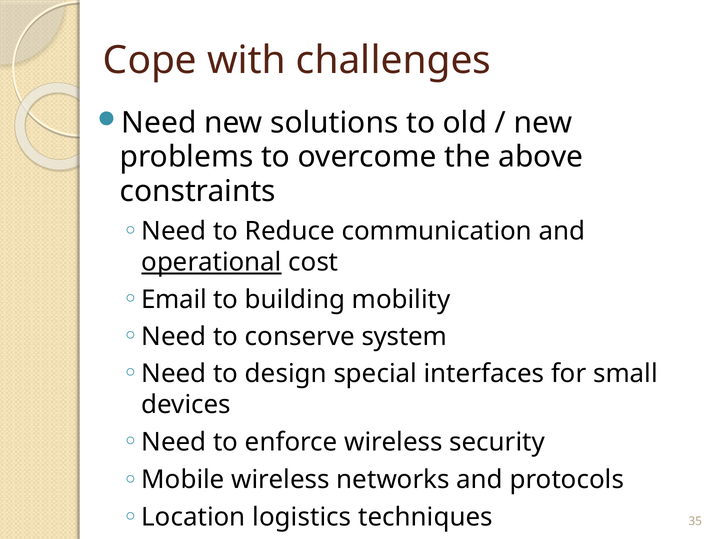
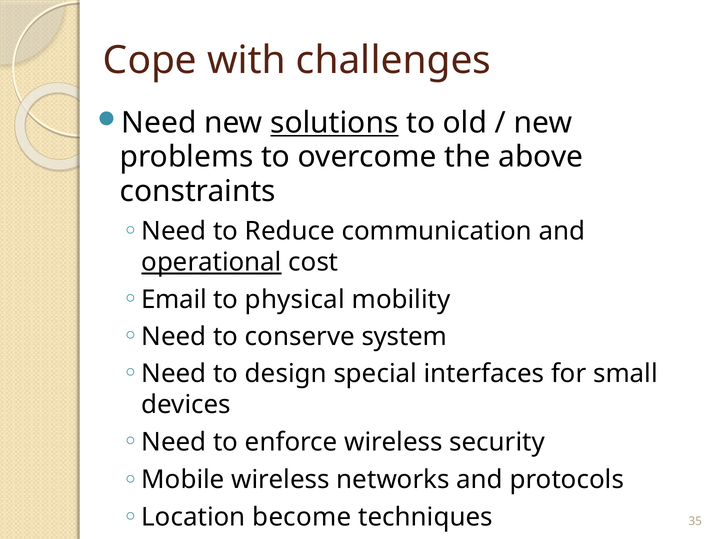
solutions underline: none -> present (334, 123)
building: building -> physical (295, 300)
logistics: logistics -> become (302, 517)
